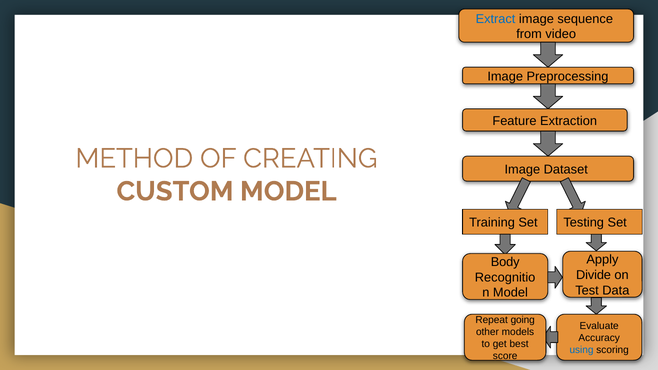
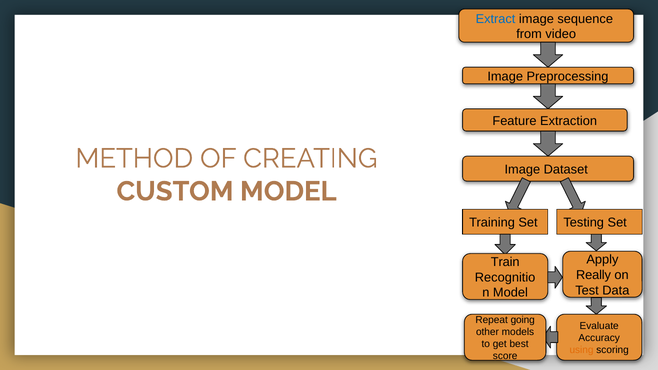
Body: Body -> Train (505, 262)
Divide: Divide -> Really (594, 275)
using colour: blue -> orange (582, 350)
